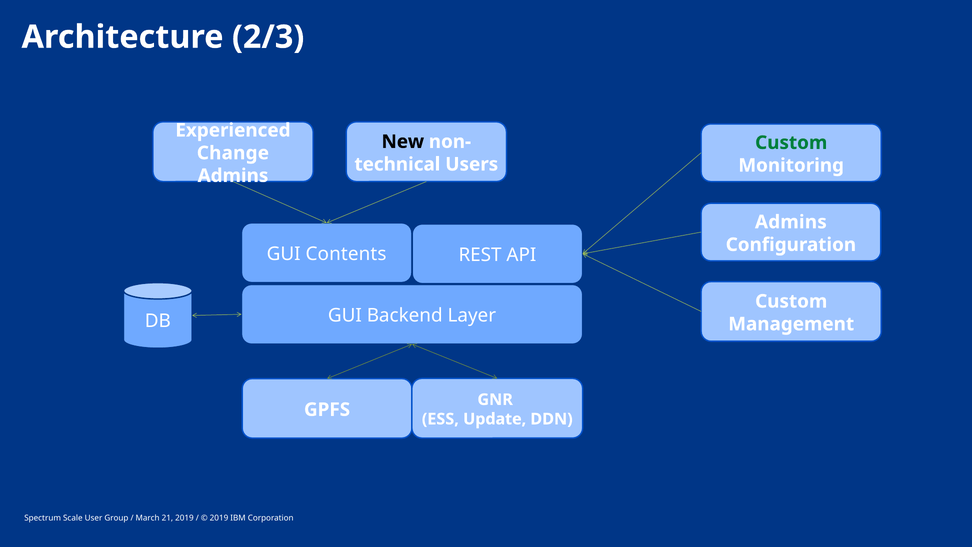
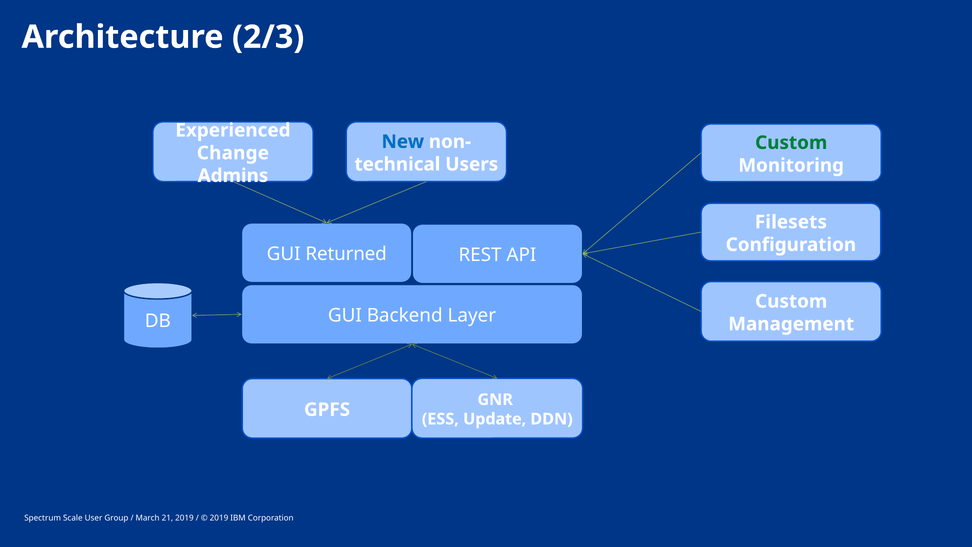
New colour: black -> blue (403, 142)
Admins: Admins -> Filesets (791, 222)
Contents: Contents -> Returned (346, 254)
